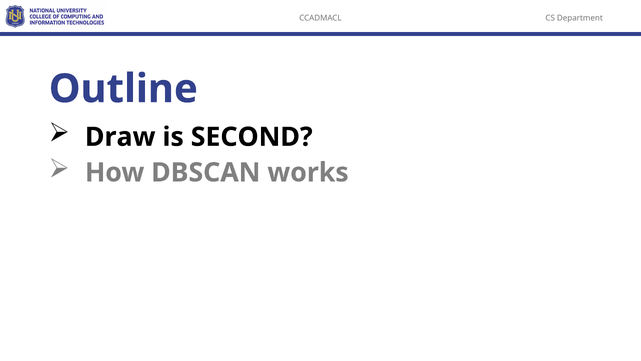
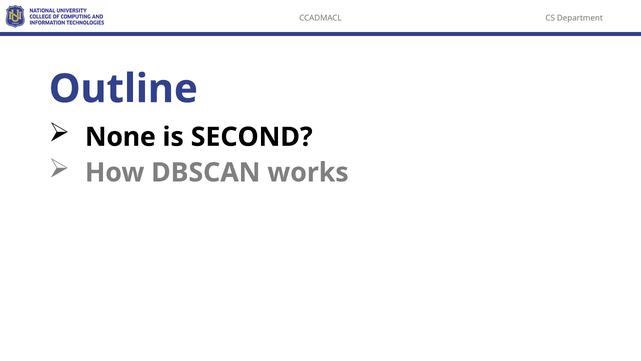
Draw: Draw -> None (120, 137)
